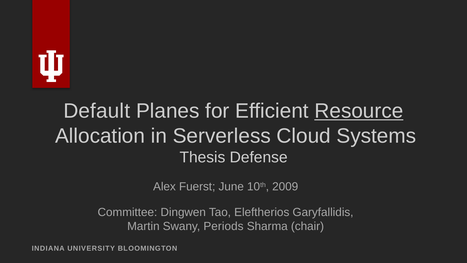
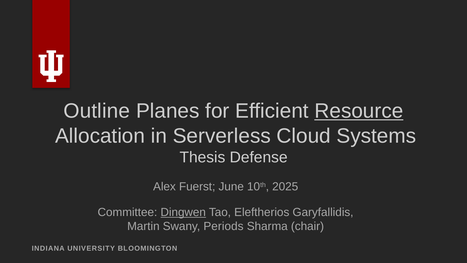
Default: Default -> Outline (97, 111)
2009: 2009 -> 2025 (285, 187)
Dingwen underline: none -> present (183, 212)
